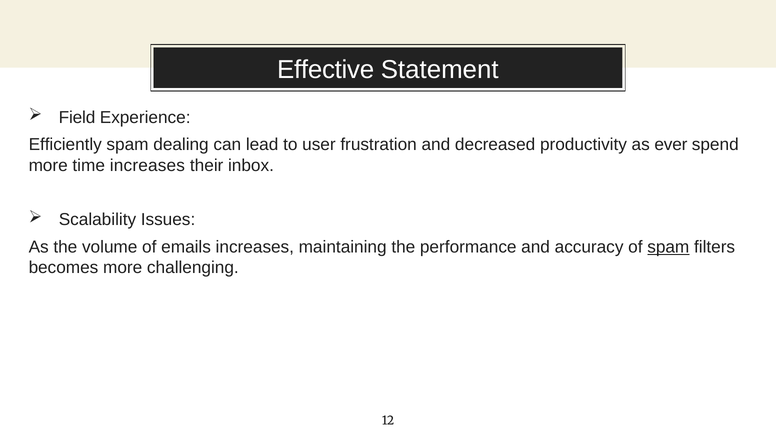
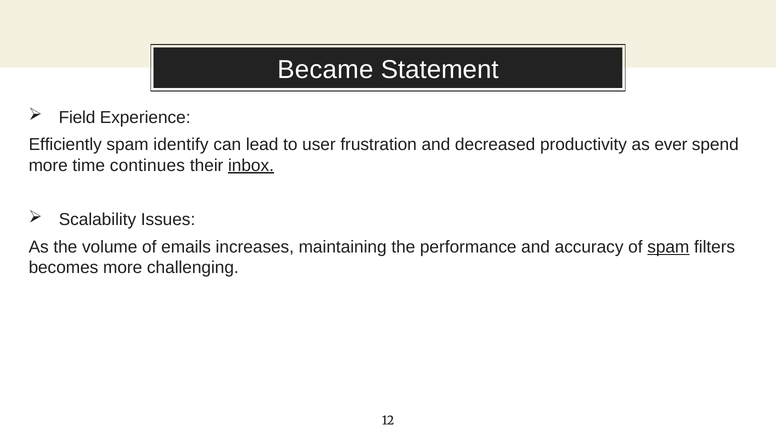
Effective: Effective -> Became (325, 69)
dealing: dealing -> identify (181, 144)
time increases: increases -> continues (147, 165)
inbox underline: none -> present (251, 165)
